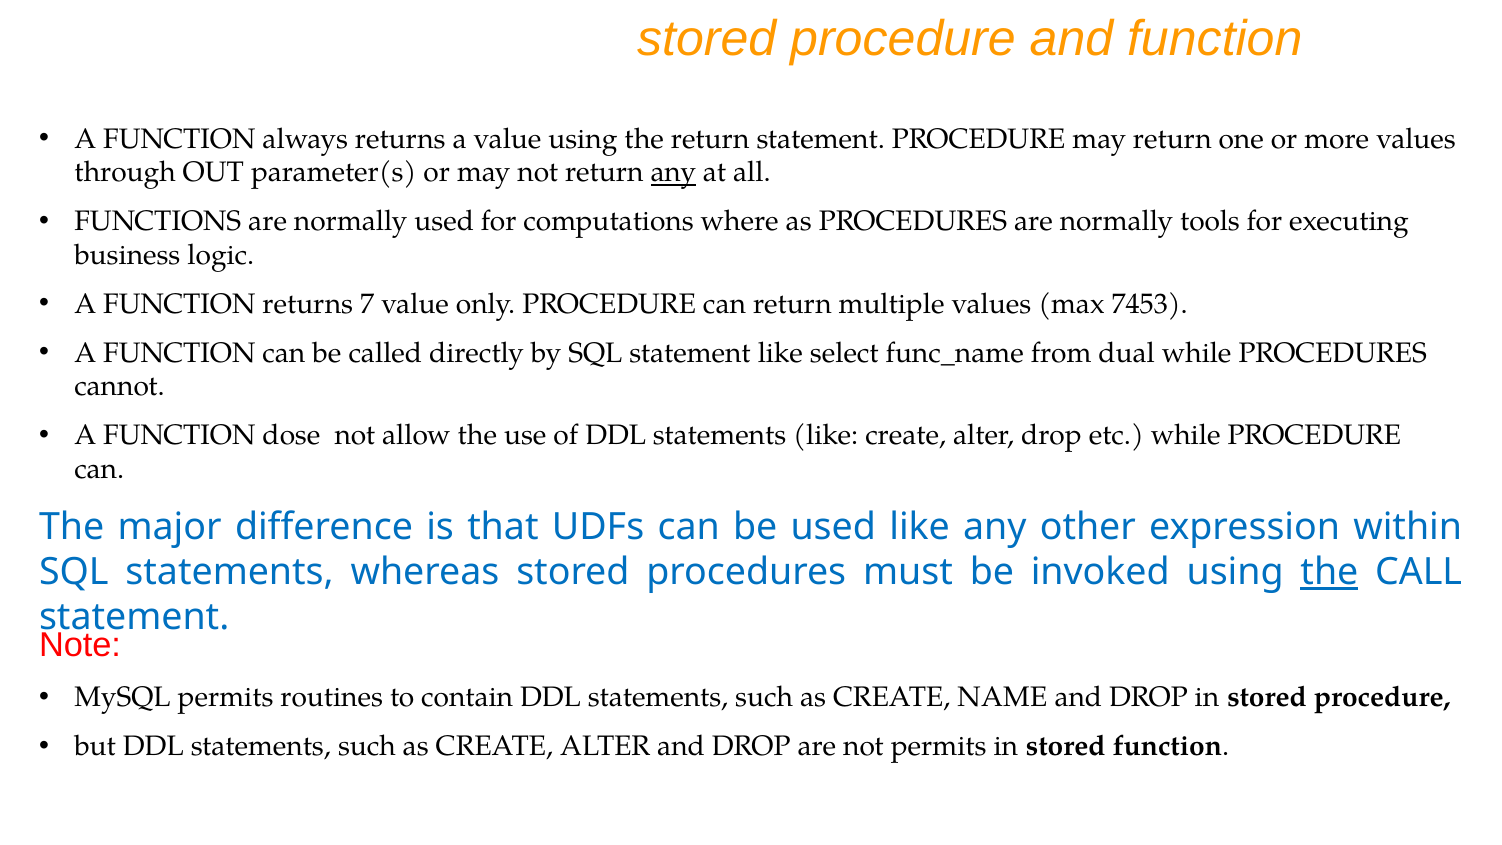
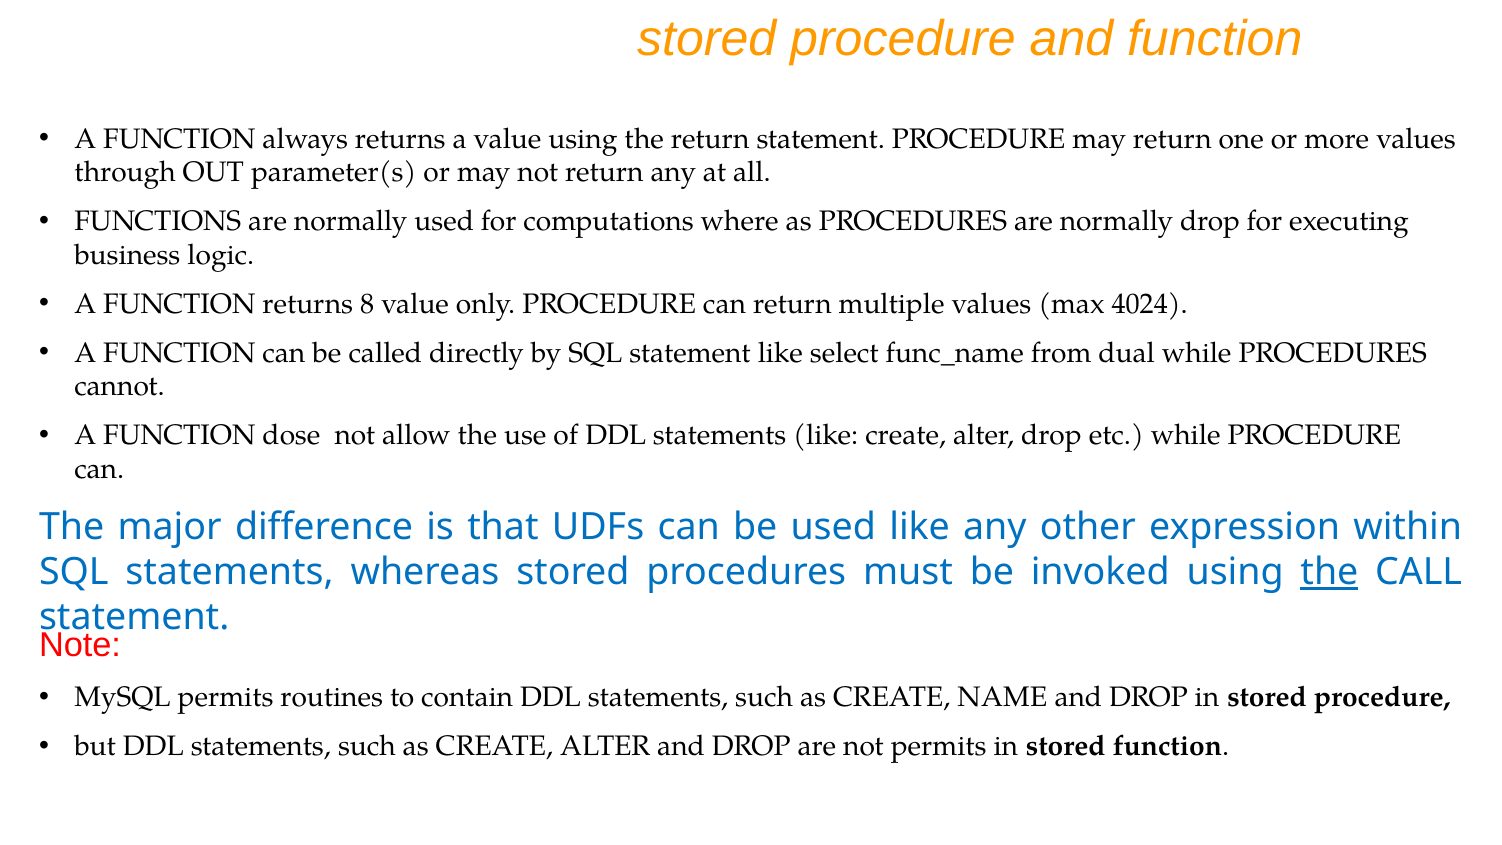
any underline: present -> none (673, 173)
normally tools: tools -> drop (1210, 221)
7: 7 -> 8 (367, 304)
7453: 7453 -> 4024 (1150, 304)
